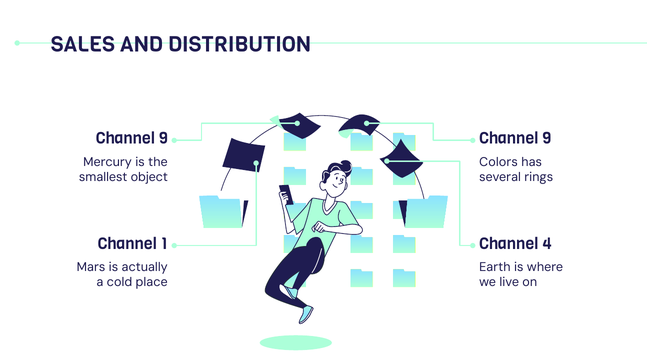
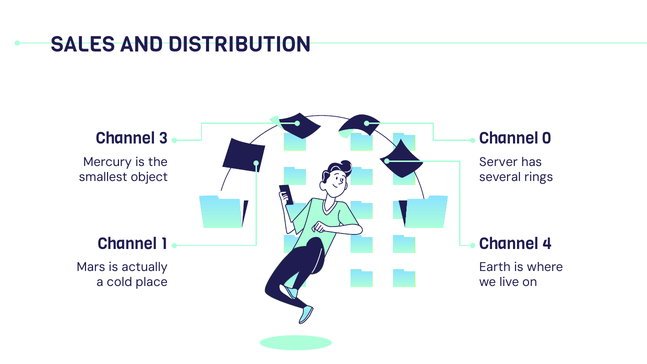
9: 9 -> 3 (163, 139)
9: 9 -> 0 (547, 139)
Colors: Colors -> Server (499, 162)
